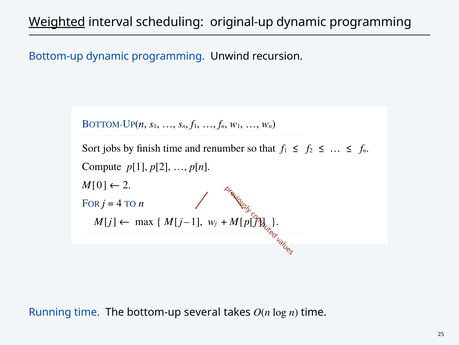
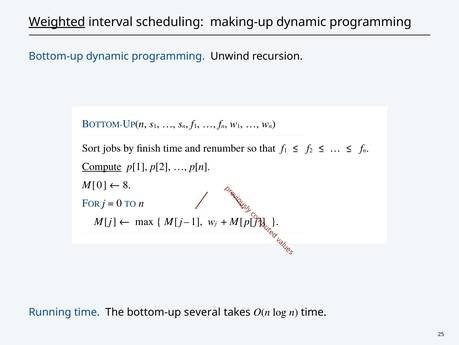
original-up: original-up -> making-up (242, 22)
Compute underline: none -> present (102, 166)
2: 2 -> 8 (127, 185)
4: 4 -> 0 (119, 203)
